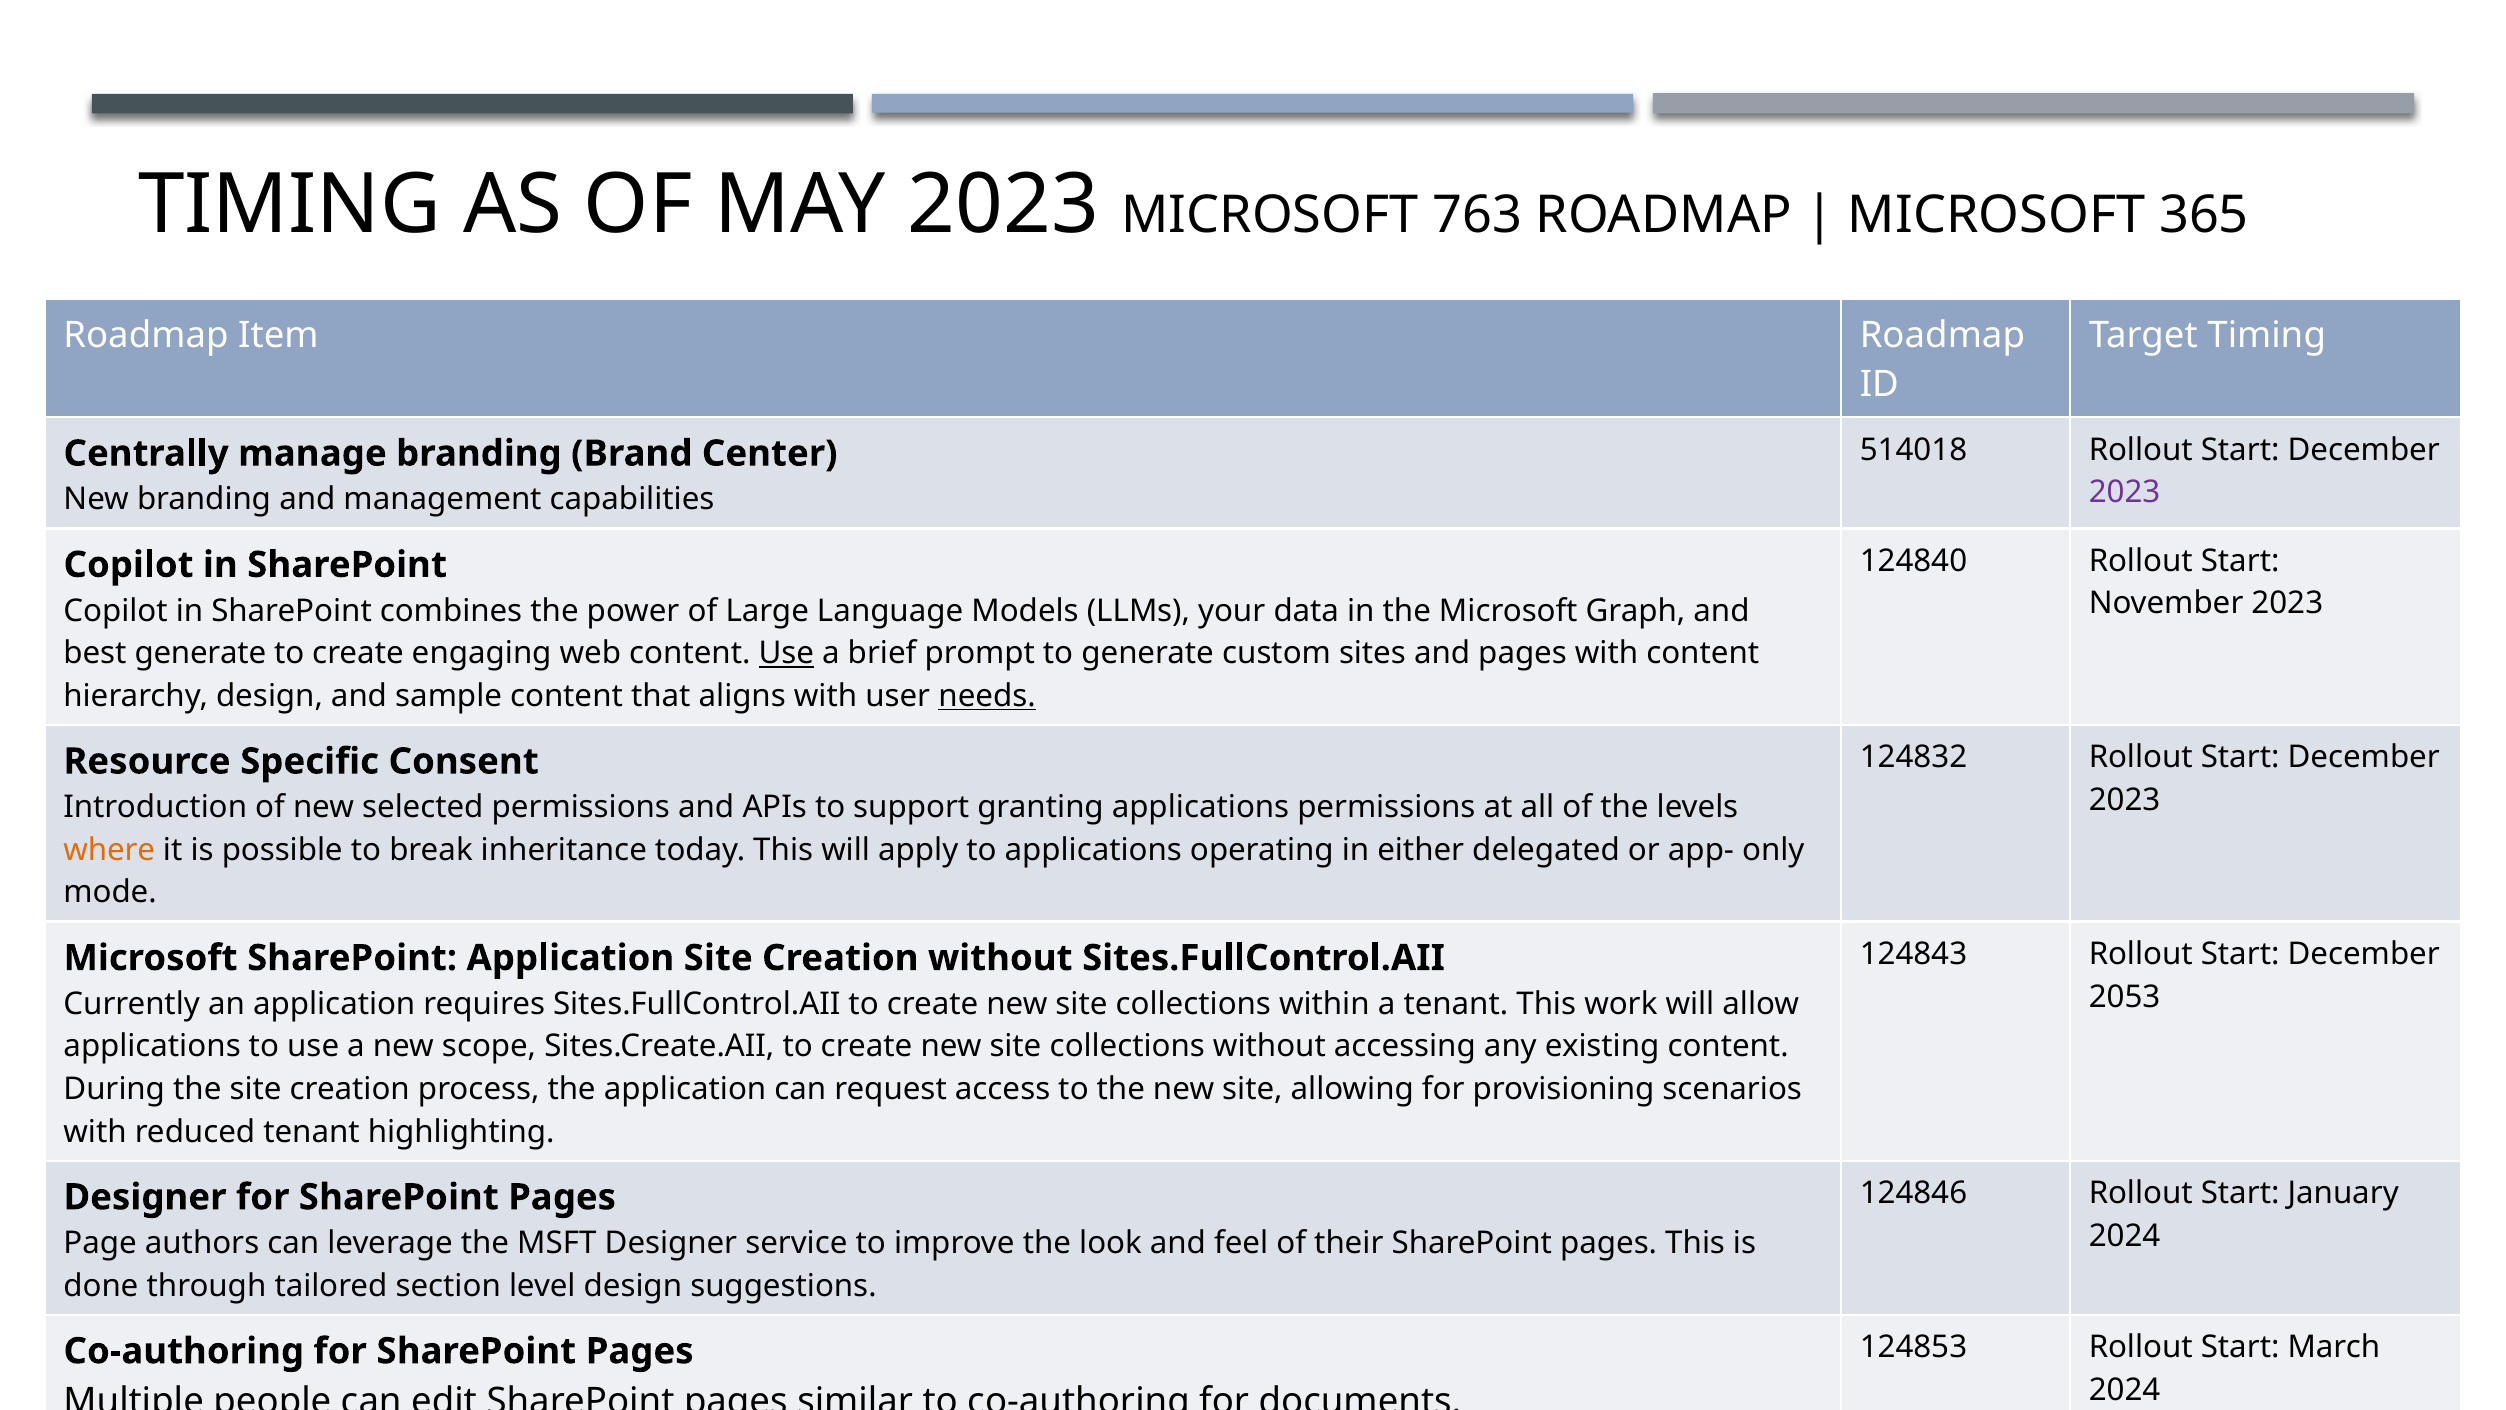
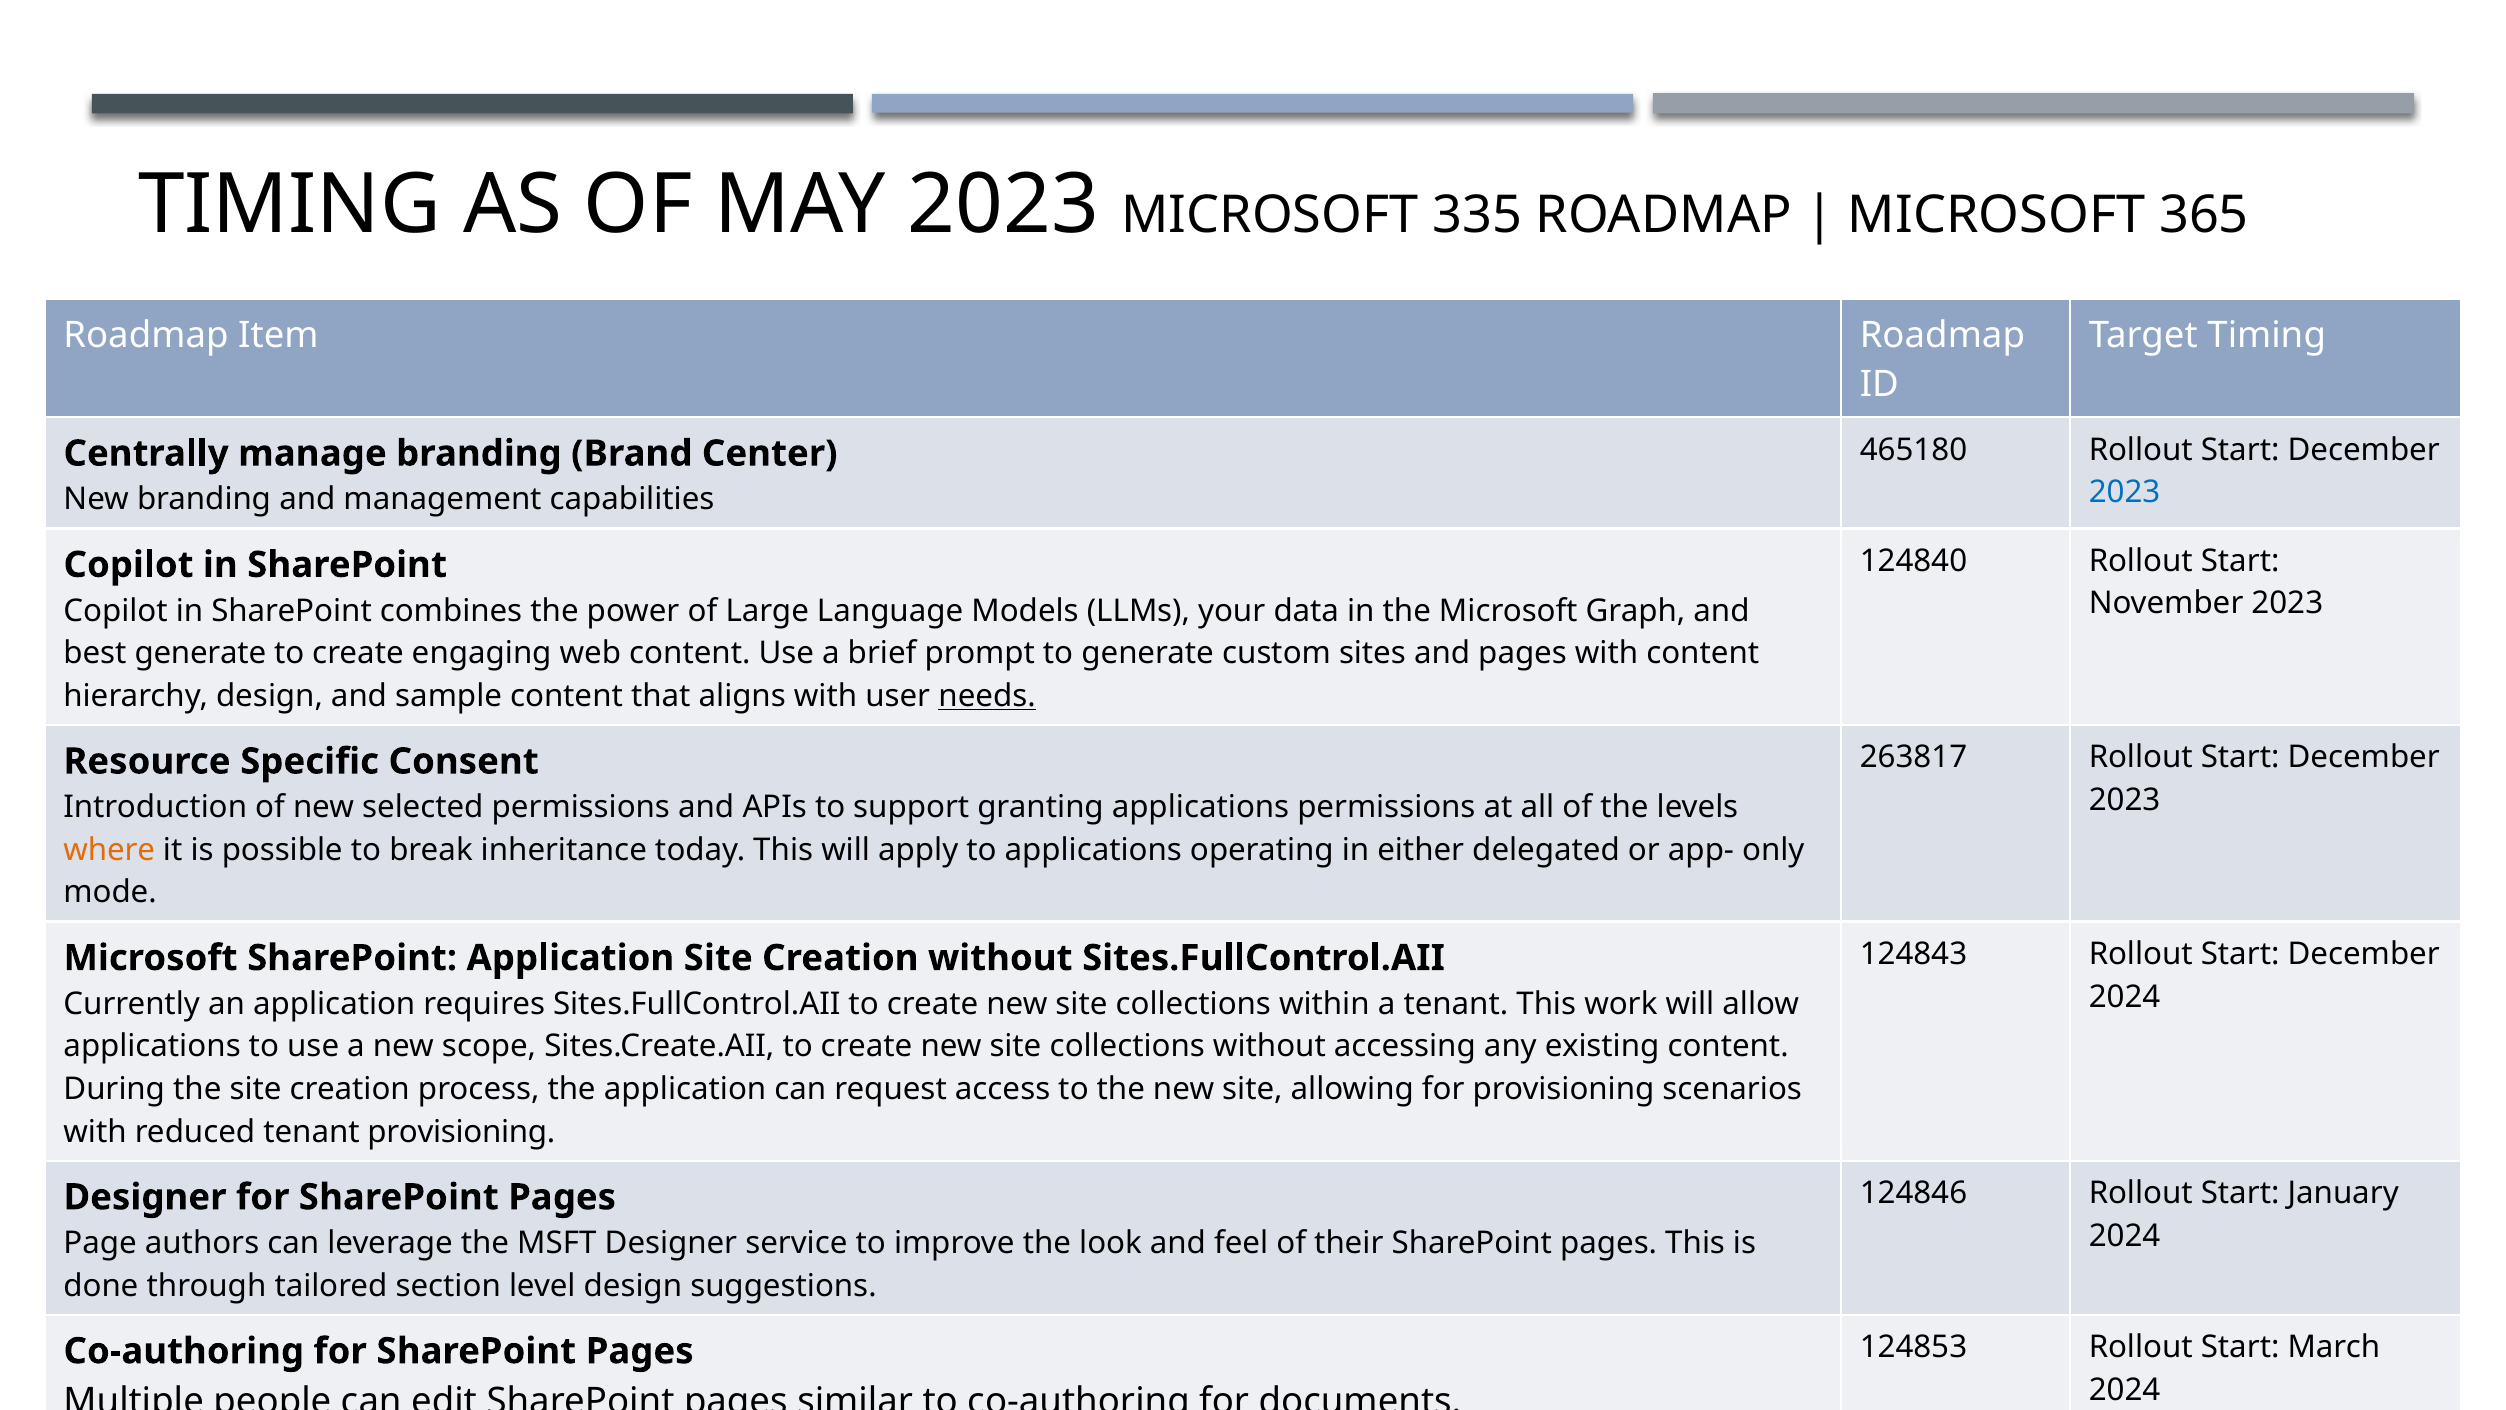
763: 763 -> 335 (1477, 215)
514018: 514018 -> 465180 (1913, 450)
2023 colour: purple -> blue (2125, 492)
Use underline: present -> none (786, 653)
124832: 124832 -> 263817 (1913, 757)
2053: 2053 -> 2024 (2125, 997)
tenant highlighting: highlighting -> provisioning (461, 1132)
